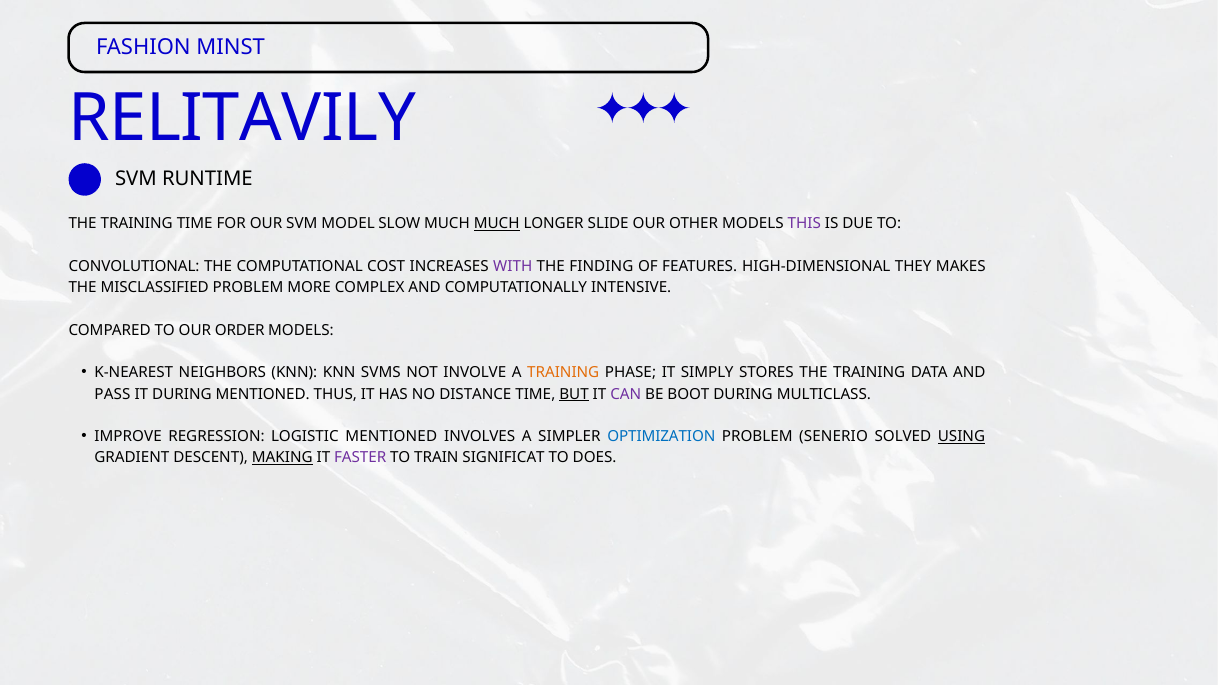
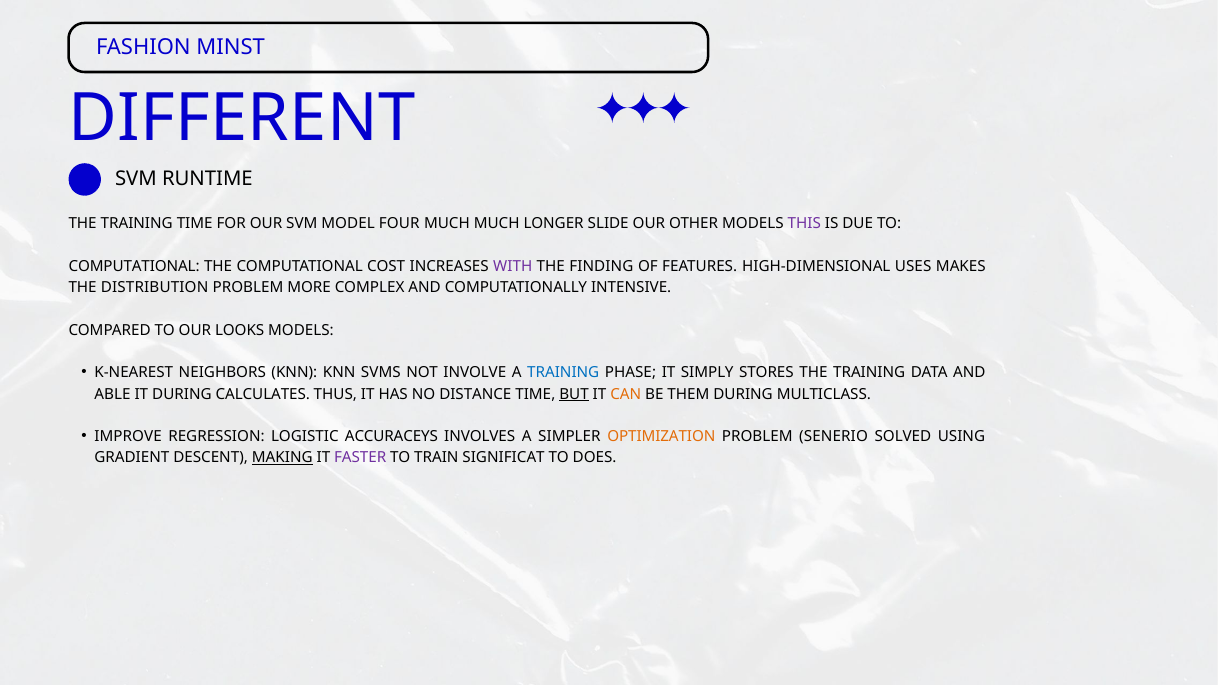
RELITAVILY: RELITAVILY -> DIFFERENT (242, 118)
SLOW: SLOW -> FOUR (399, 224)
MUCH underline: present -> none (497, 224)
CONVOLUTIONAL: CONVOLUTIONAL -> COMPUTATIONAL (134, 266)
THEY: THEY -> USES (913, 266)
MISCLASSIFIED: MISCLASSIFIED -> DISTRIBUTION (155, 288)
ORDER: ORDER -> LOOKS (240, 330)
TRAINING colour: orange -> blue (563, 373)
PASS: PASS -> ABLE (113, 394)
DURING MENTIONED: MENTIONED -> CALCULATES (263, 394)
CAN colour: purple -> orange (626, 394)
BOOT: BOOT -> THEM (688, 394)
LOGISTIC MENTIONED: MENTIONED -> ACCURACEYS (391, 437)
OPTIMIZATION colour: blue -> orange (661, 437)
USING underline: present -> none (961, 437)
